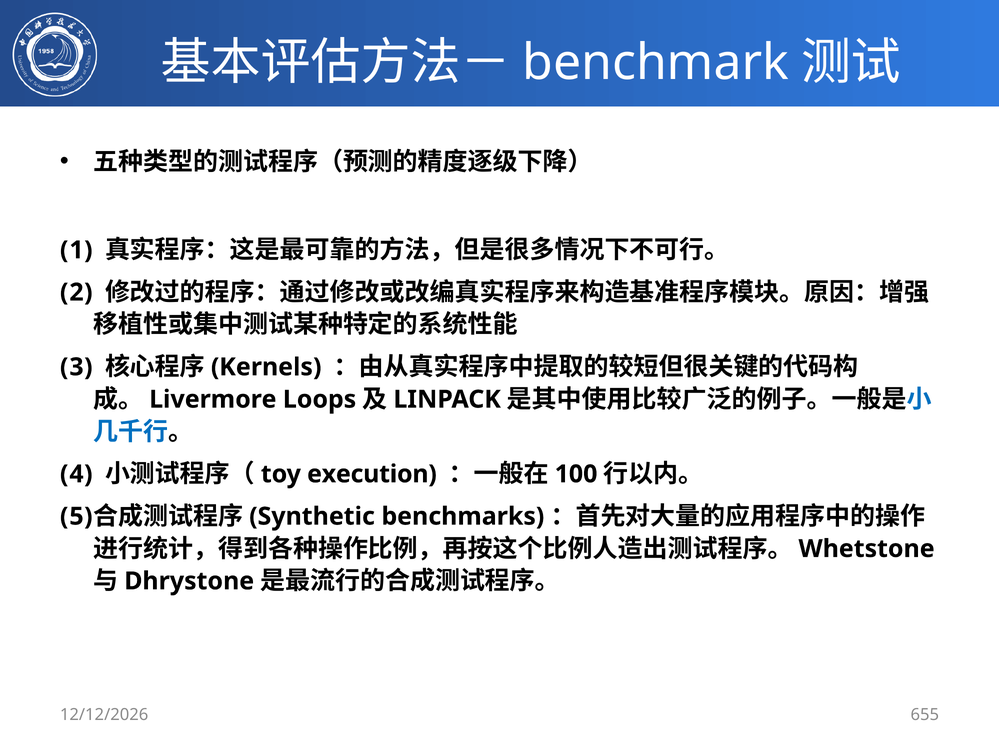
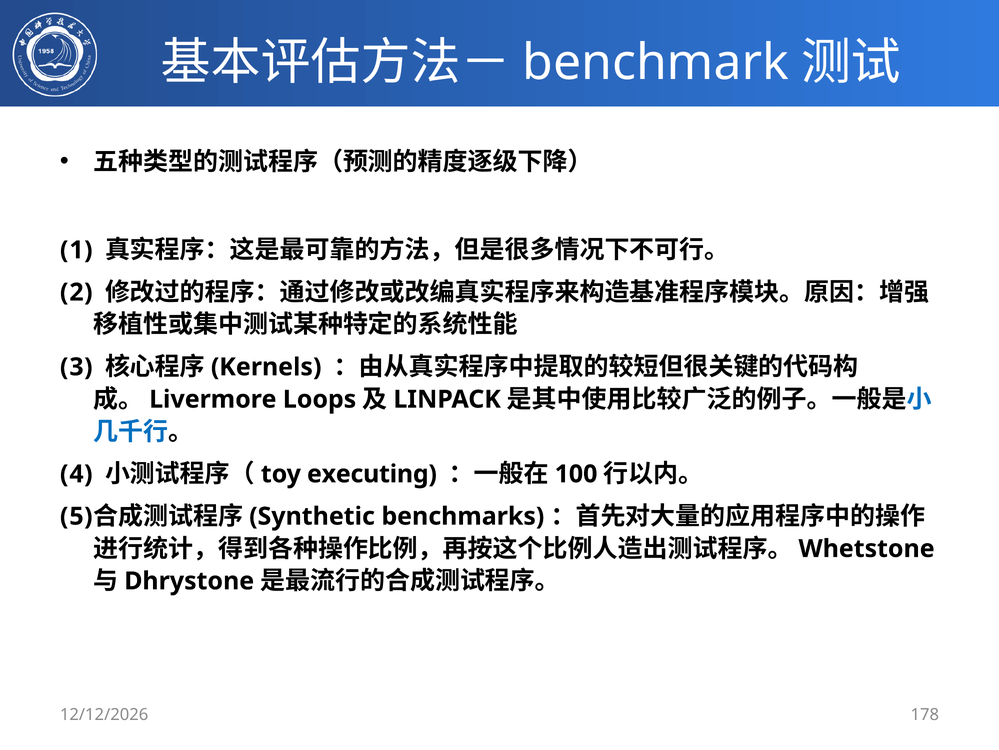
execution: execution -> executing (372, 474)
655: 655 -> 178 (925, 714)
